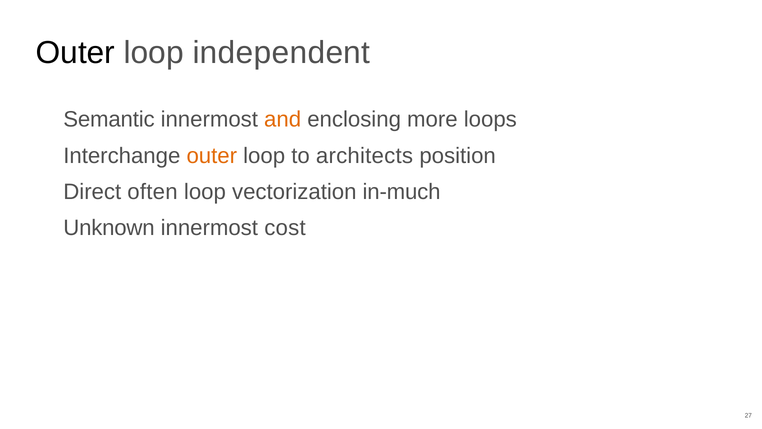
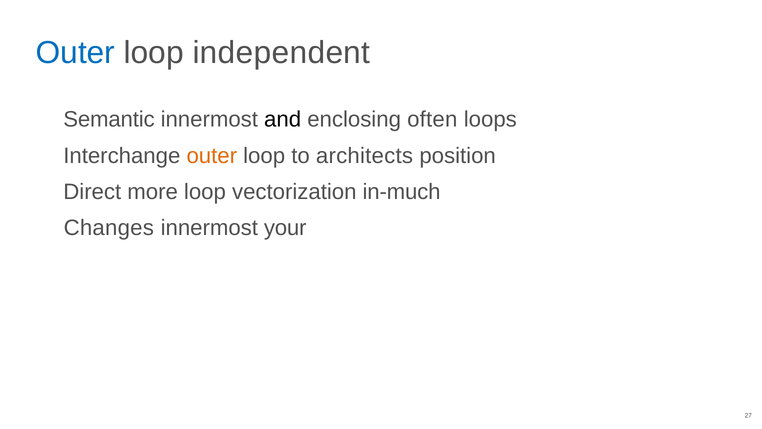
Outer colour: black -> blue (75, 53)
and colour: orange -> black (283, 119)
more: more -> often (432, 119)
often: often -> more (153, 192)
Unknown: Unknown -> Changes (109, 228)
cost: cost -> your (285, 228)
